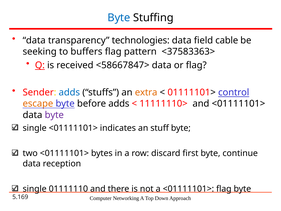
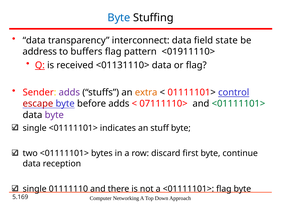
technologies: technologies -> interconnect (141, 40)
cable: cable -> state (227, 40)
seeking: seeking -> address (40, 52)
<37583363>: <37583363> -> <01911110> (188, 52)
<58667847>: <58667847> -> <01131110> (123, 65)
adds colour: blue -> purple (69, 92)
escape colour: orange -> red (38, 104)
11111110>: 11111110> -> 07111110> (164, 104)
<01111101> colour: black -> green (238, 104)
